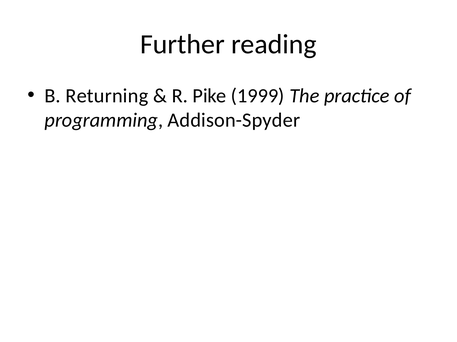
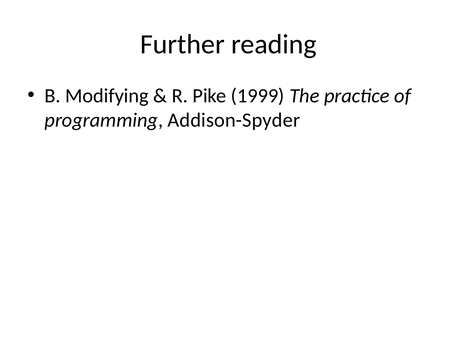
Returning: Returning -> Modifying (107, 96)
